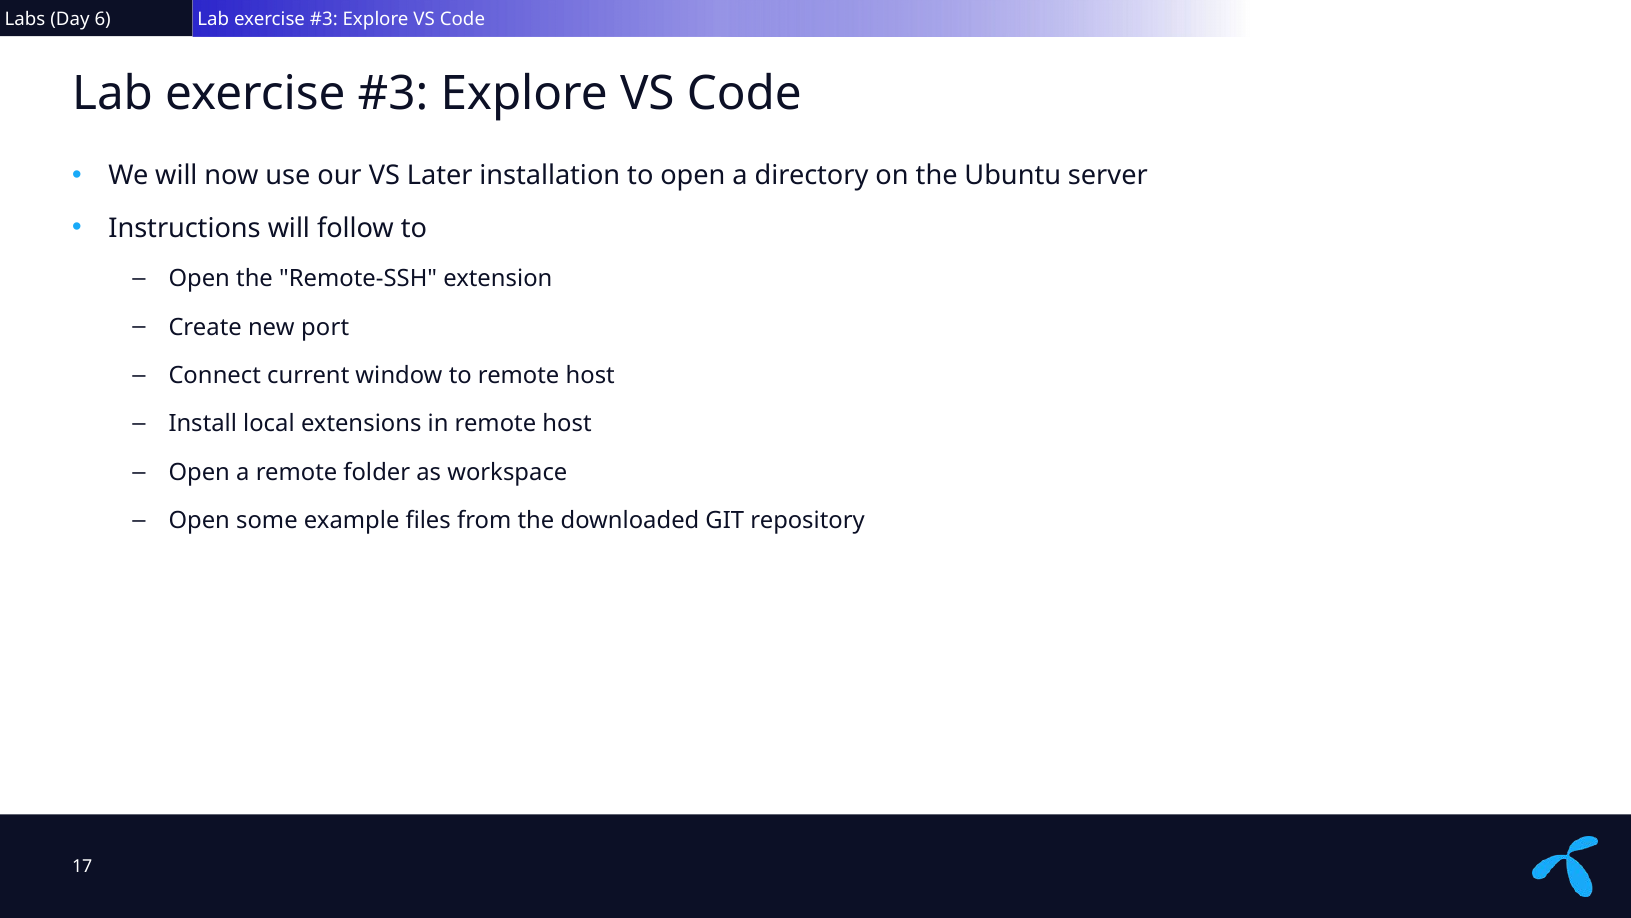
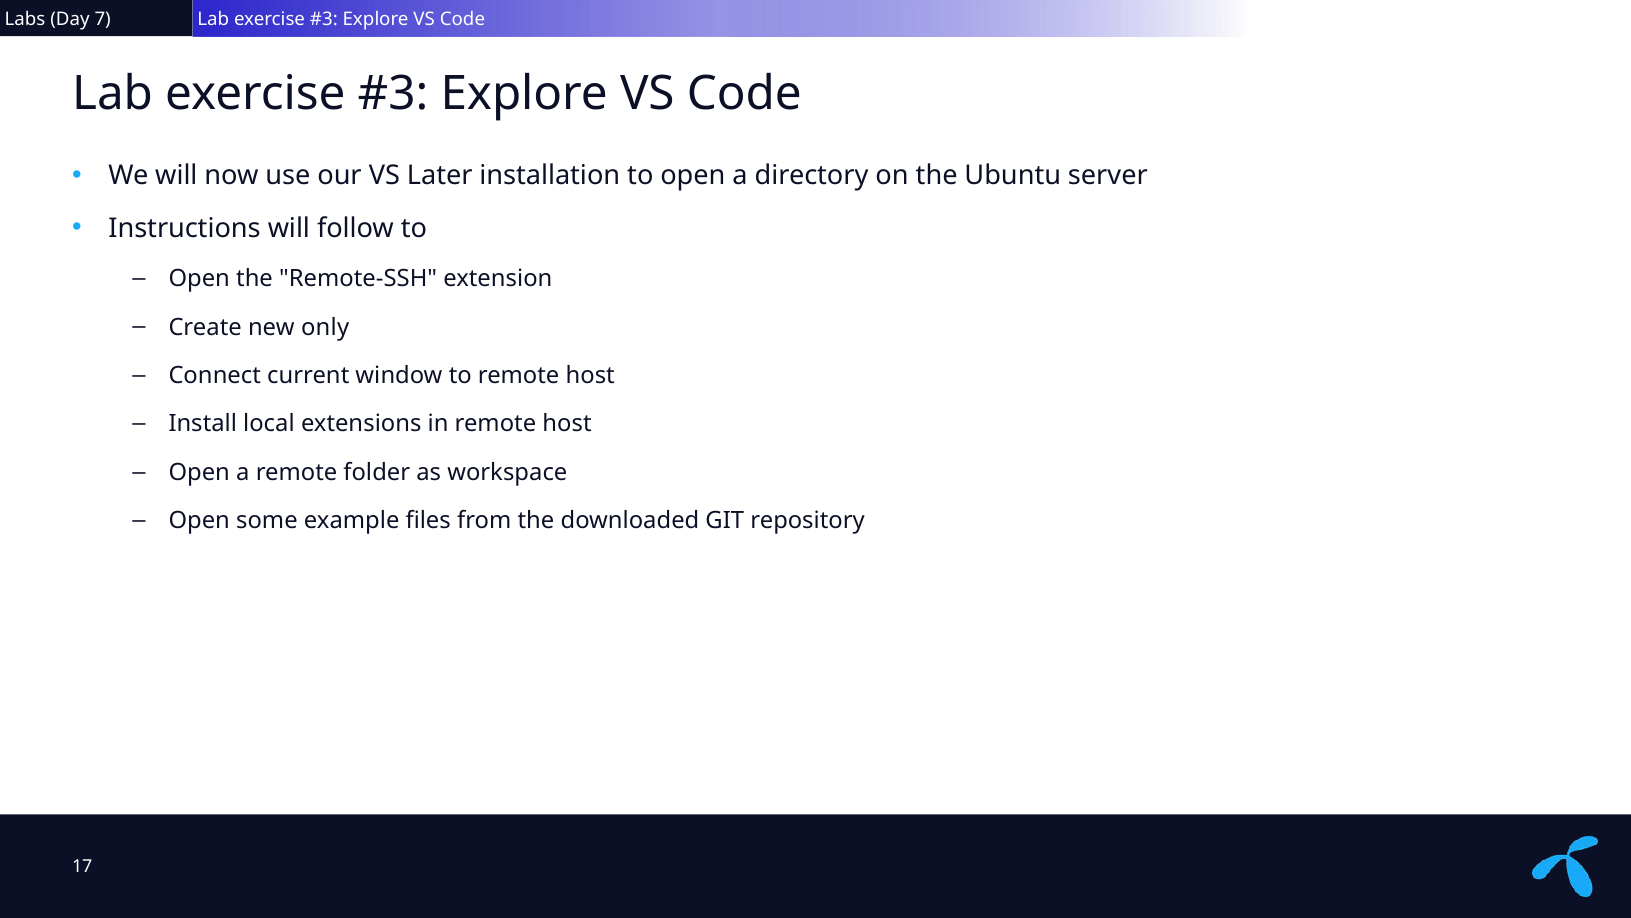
6: 6 -> 7 (103, 19)
port: port -> only (325, 327)
